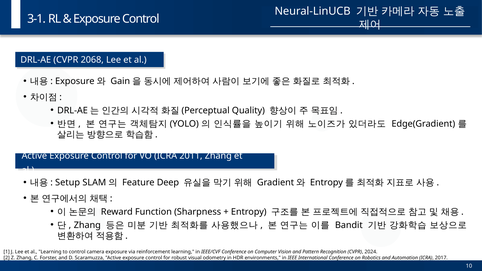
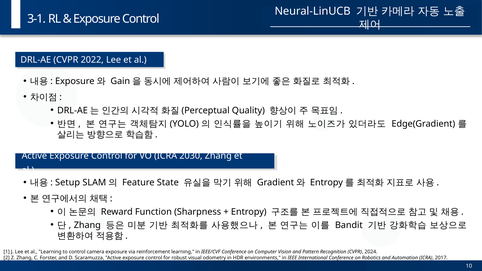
2068: 2068 -> 2022 (92, 60)
2011: 2011 -> 2030 (191, 156)
Deep: Deep -> State (168, 183)
